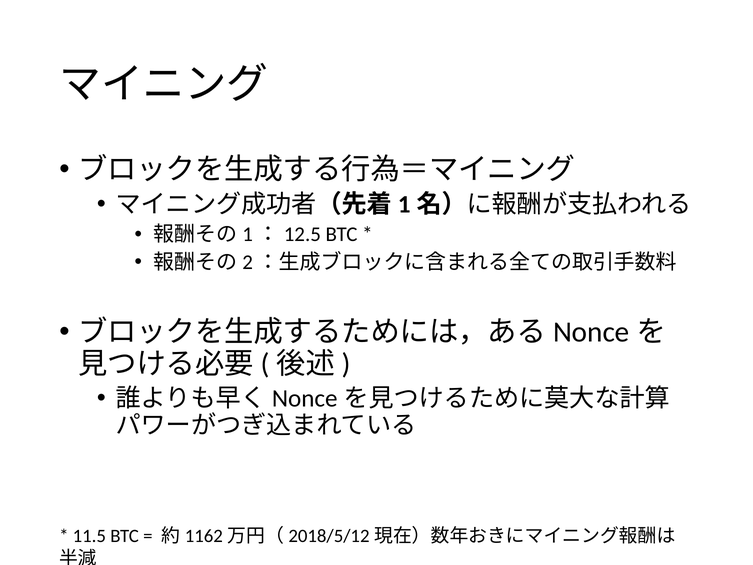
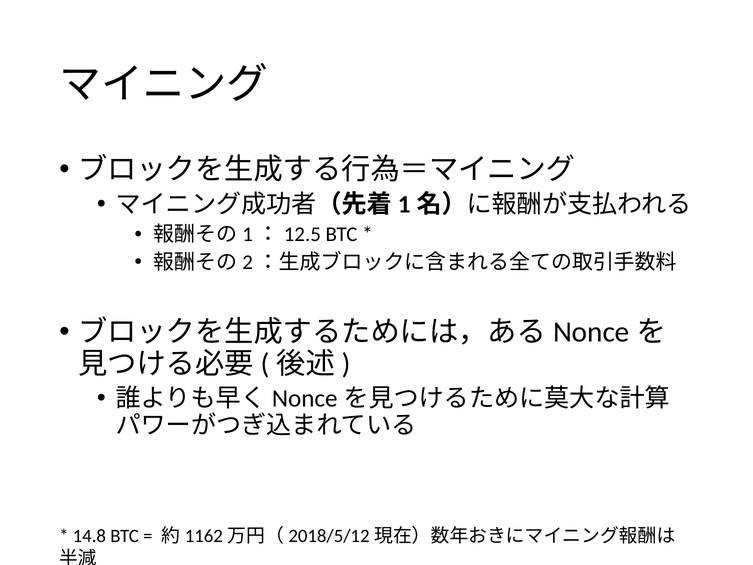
11.5: 11.5 -> 14.8 (89, 536)
